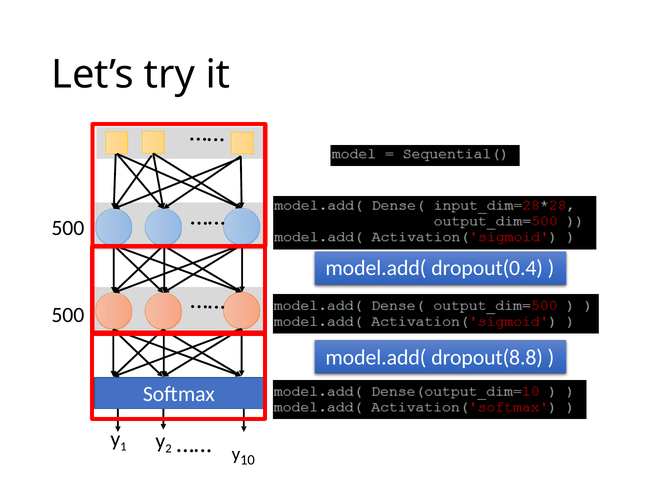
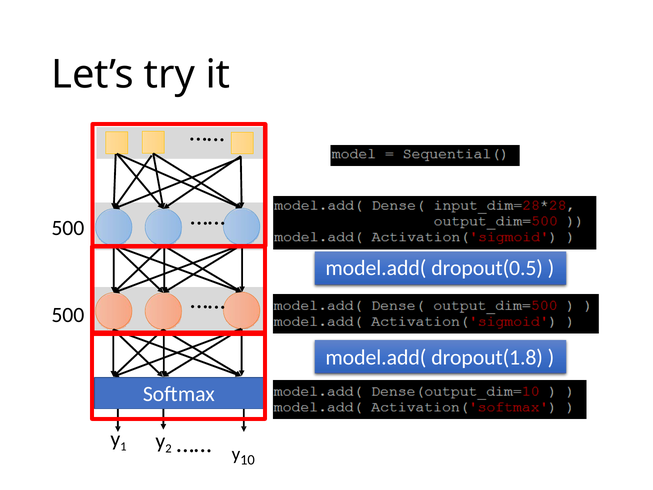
dropout(0.4: dropout(0.4 -> dropout(0.5 (487, 268)
dropout(8.8: dropout(8.8 -> dropout(1.8 (487, 357)
